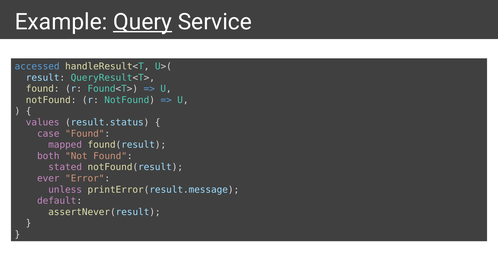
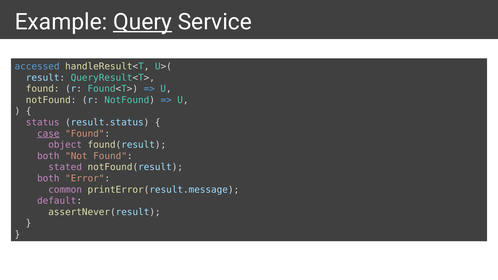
values: values -> status (43, 122)
case underline: none -> present (48, 134)
mapped: mapped -> object (65, 145)
ever: ever -> both (48, 179)
unless: unless -> common (65, 190)
